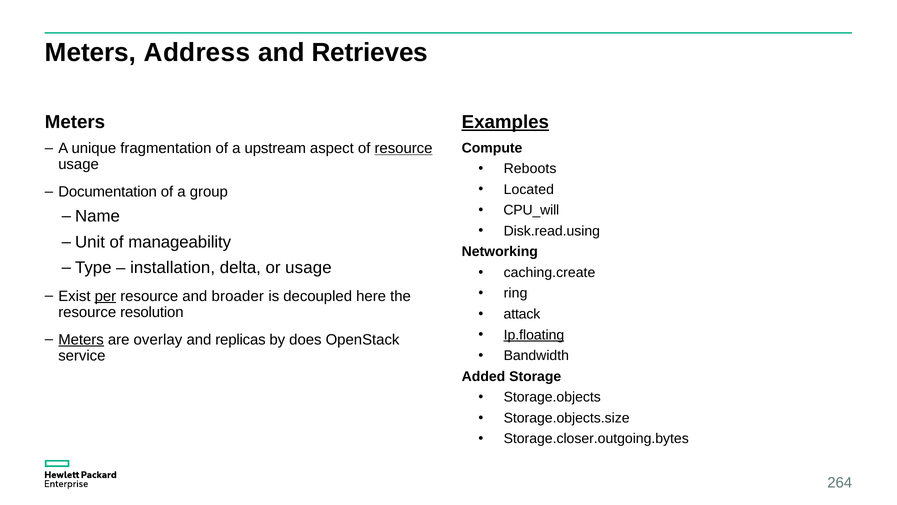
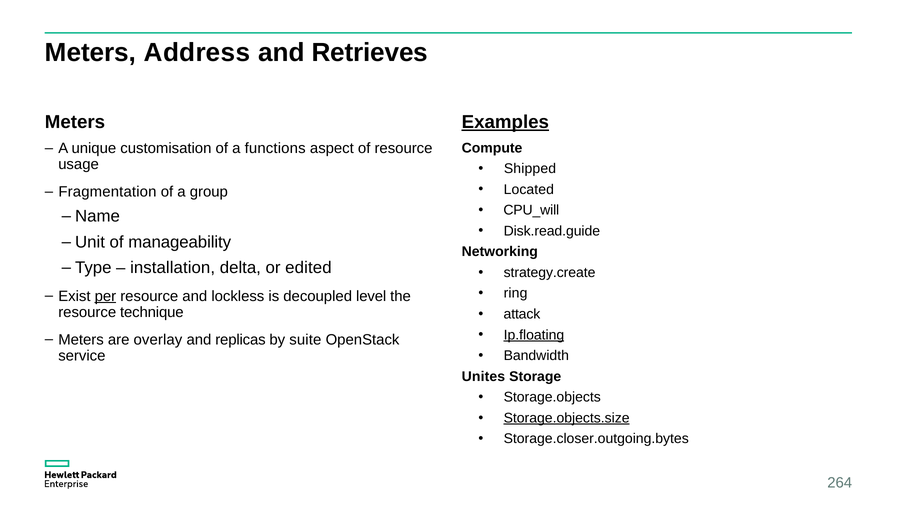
fragmentation: fragmentation -> customisation (166, 148)
upstream: upstream -> functions (275, 148)
resource underline: present -> none (404, 148)
Reboots: Reboots -> Shipped (530, 169)
Documentation: Documentation -> Fragmentation (107, 192)
Disk.read.using: Disk.read.using -> Disk.read.guide (552, 231)
or usage: usage -> edited (308, 268)
caching.create: caching.create -> strategy.create (550, 272)
broader: broader -> lockless (238, 296)
here: here -> level (371, 296)
resolution: resolution -> technique (152, 312)
Meters underline: present -> none (81, 339)
does: does -> suite (305, 339)
Added: Added -> Unites (483, 376)
Storage.objects.size underline: none -> present (567, 418)
